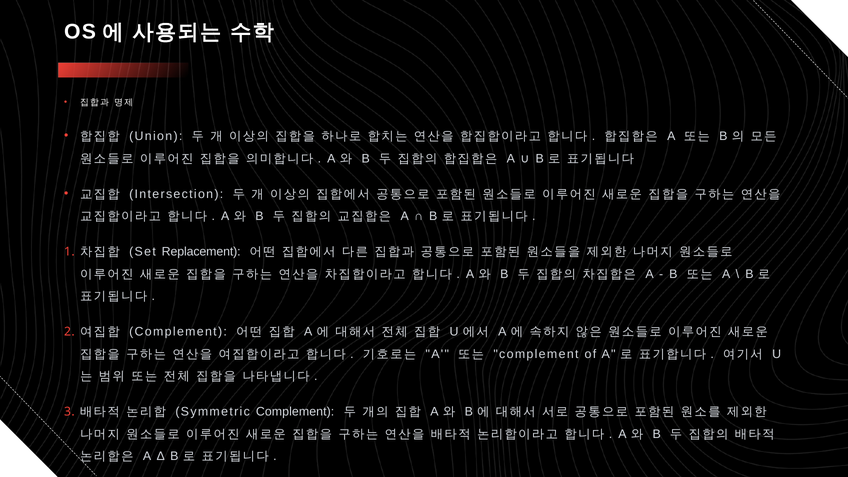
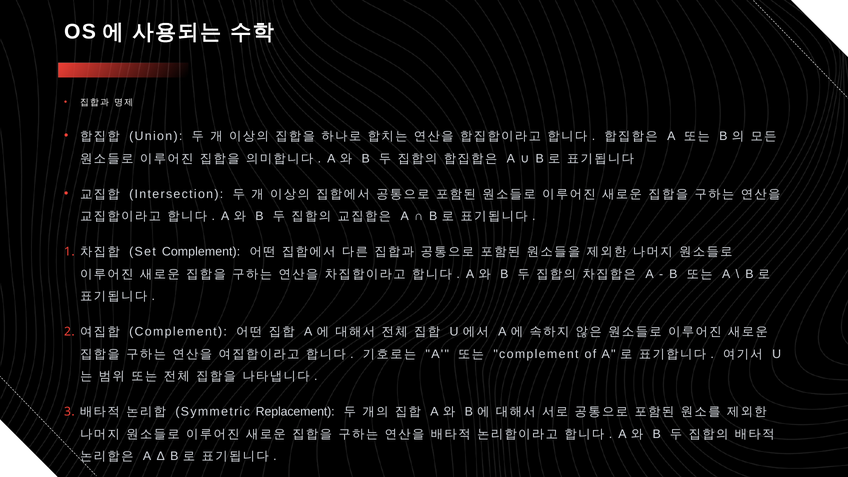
Set Replacement: Replacement -> Complement (201, 252)
Symmetric Complement: Complement -> Replacement (295, 412)
